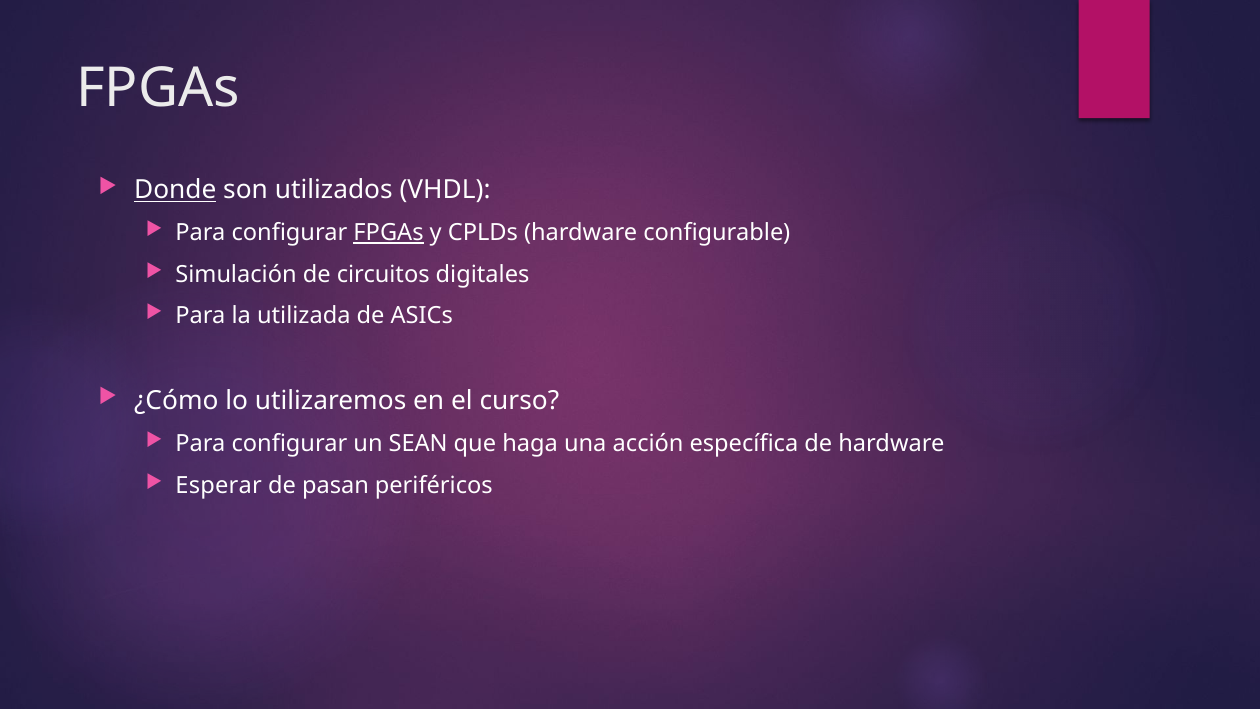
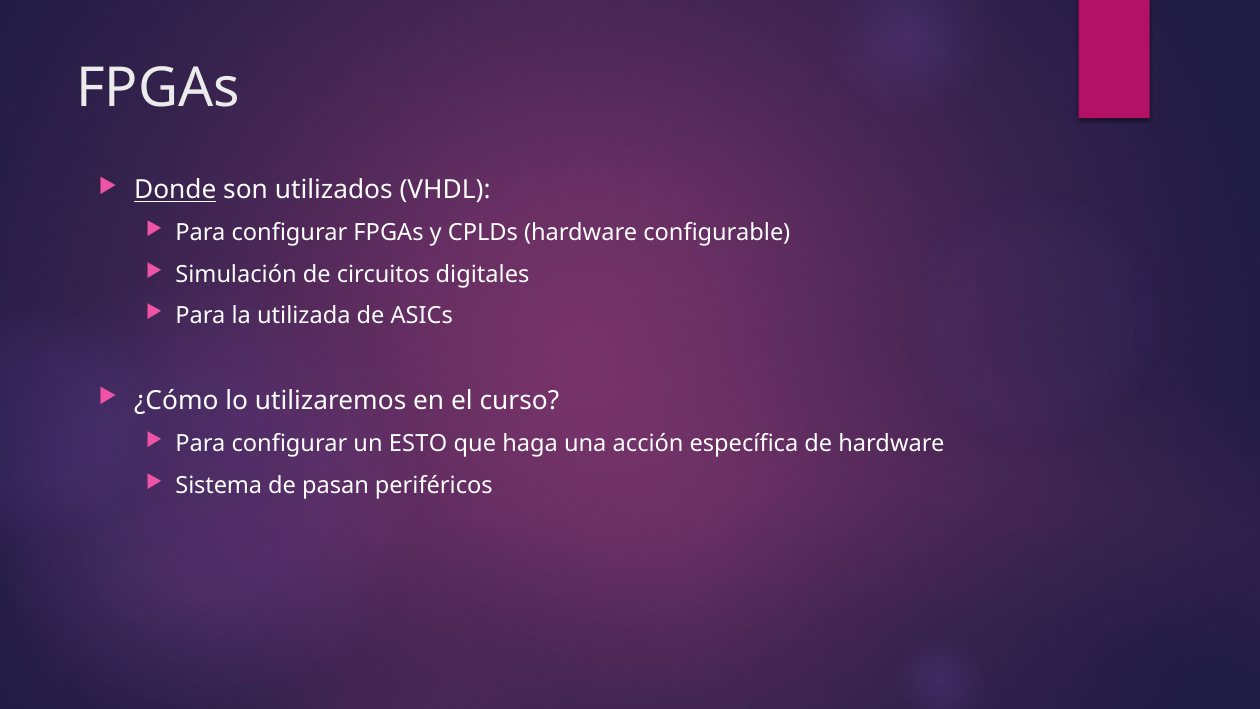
FPGAs underline: present -> none (389, 233)
SEAN: SEAN -> ESTO (418, 444)
Esperar: Esperar -> Sistema (219, 485)
